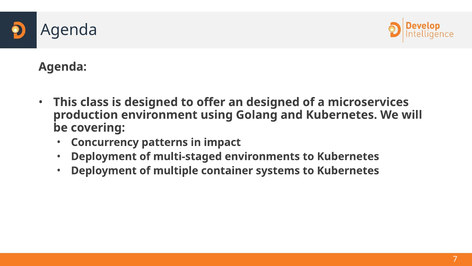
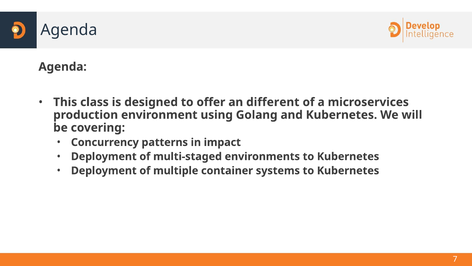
an designed: designed -> different (273, 102)
